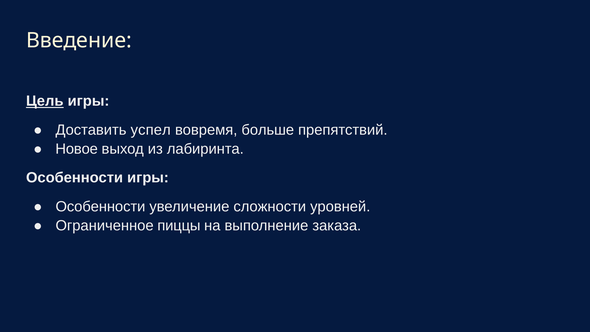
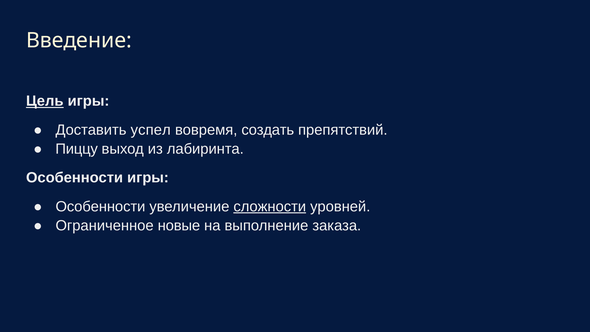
больше: больше -> создать (268, 130)
Новое: Новое -> Пиццу (77, 149)
сложности underline: none -> present (270, 206)
пиццы: пиццы -> новые (179, 225)
